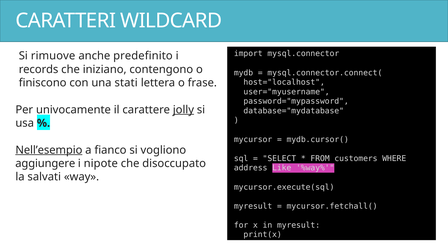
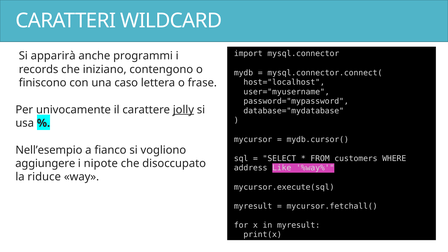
rimuove: rimuove -> apparirà (53, 56)
predefinito: predefinito -> programmi (143, 56)
stati: stati -> caso (126, 83)
Nell’esempio underline: present -> none (49, 150)
salvati: salvati -> riduce (44, 177)
